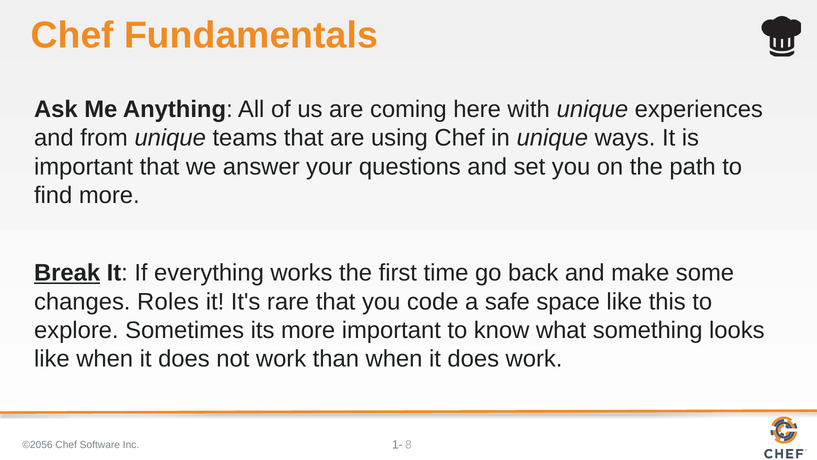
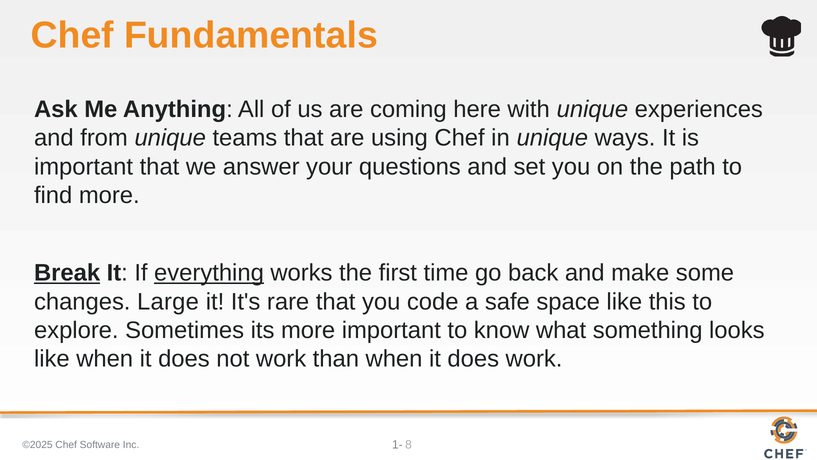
everything underline: none -> present (209, 273)
Roles: Roles -> Large (168, 301)
©2056: ©2056 -> ©2025 (38, 445)
